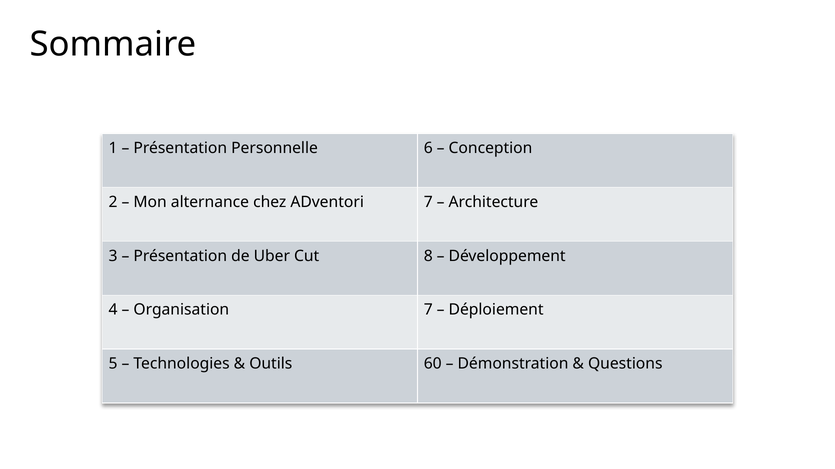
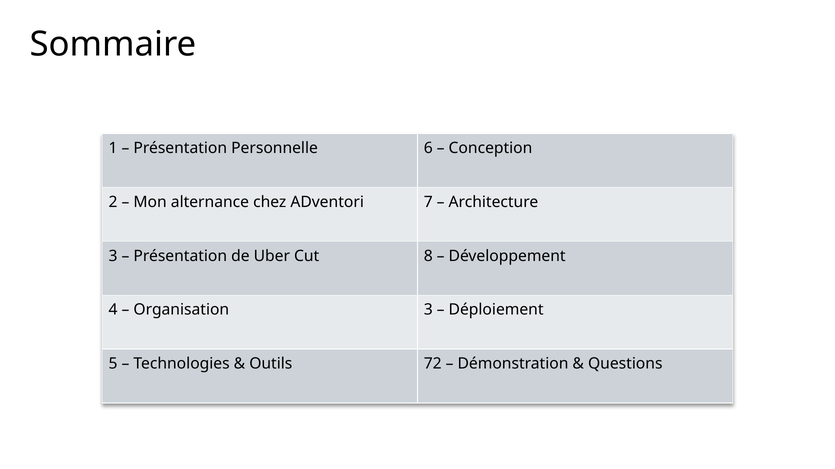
Organisation 7: 7 -> 3 (428, 310)
60: 60 -> 72 (433, 364)
